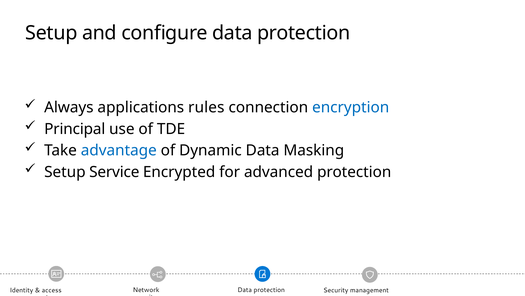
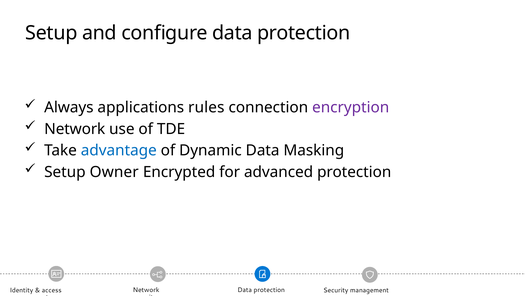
encryption colour: blue -> purple (351, 107)
Principal: Principal -> Network (75, 129)
Service: Service -> Owner (114, 172)
